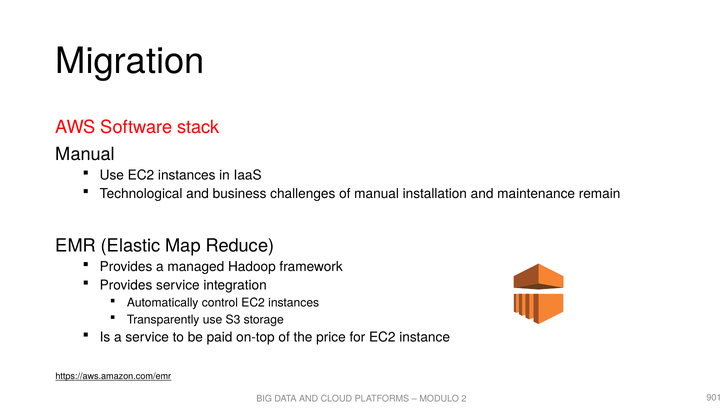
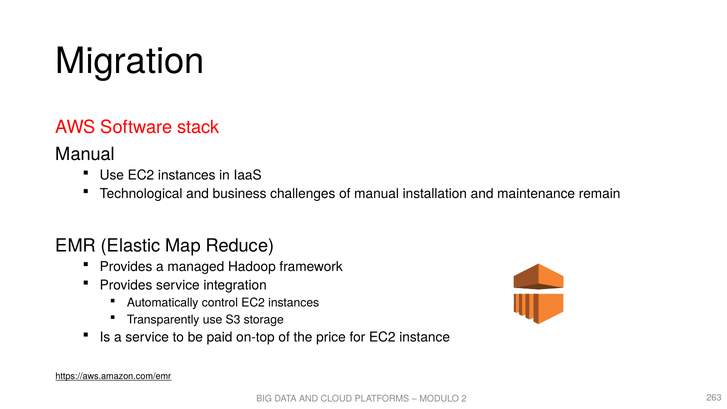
901: 901 -> 263 (714, 398)
